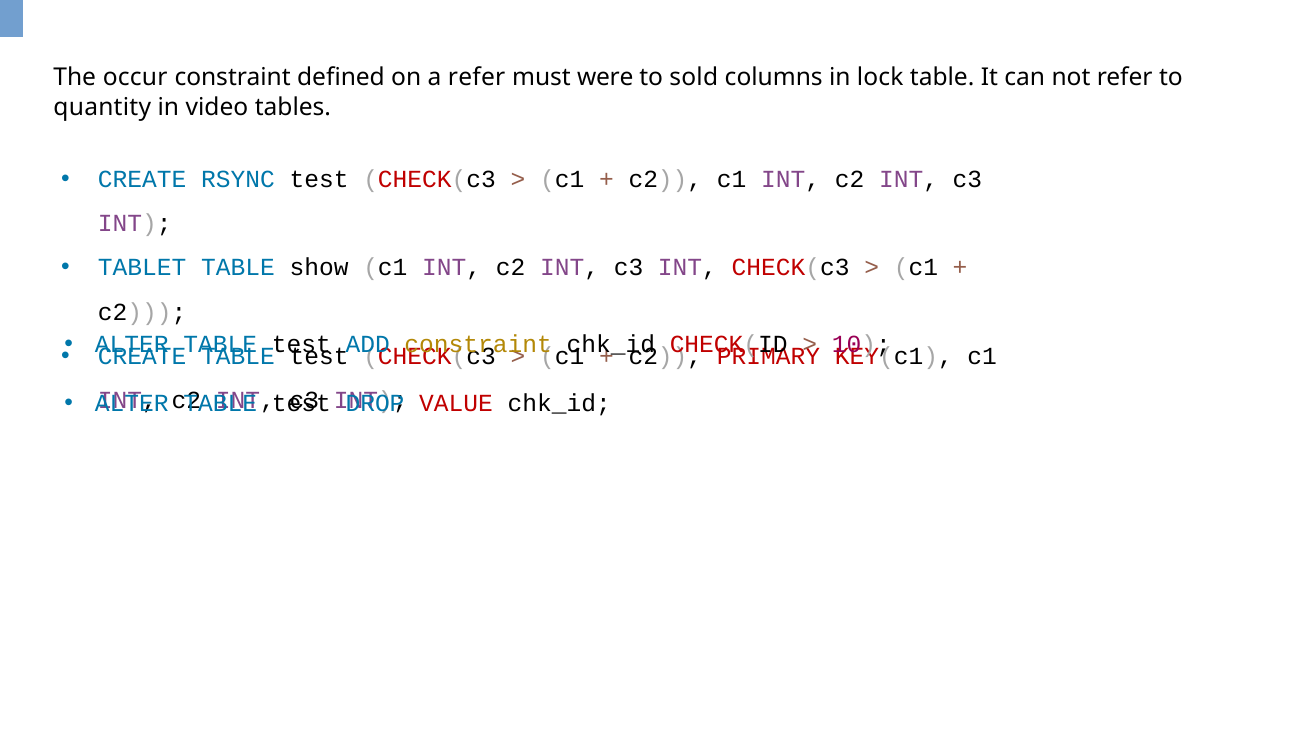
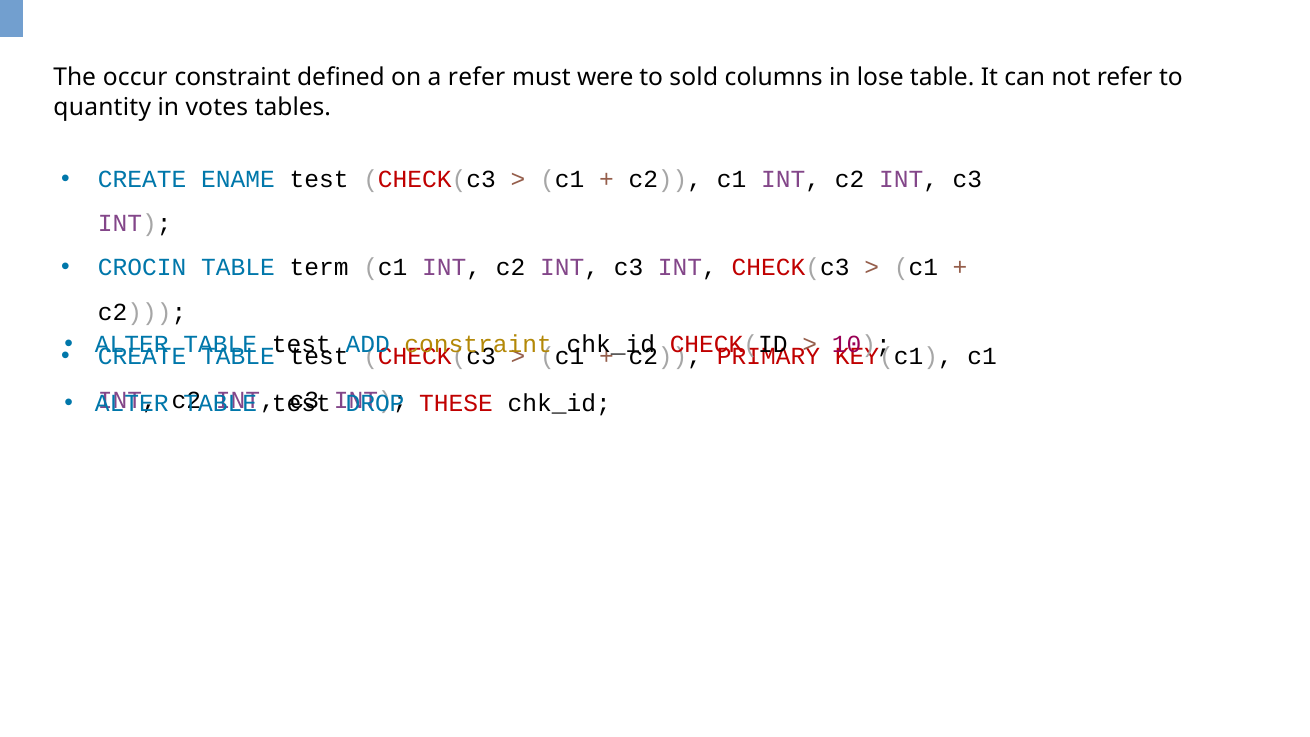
lock: lock -> lose (880, 78)
video: video -> votes (217, 107)
RSYNC: RSYNC -> ENAME (238, 179)
TABLET: TABLET -> CROCIN (142, 268)
show: show -> term (319, 268)
VALUE: VALUE -> THESE (456, 404)
